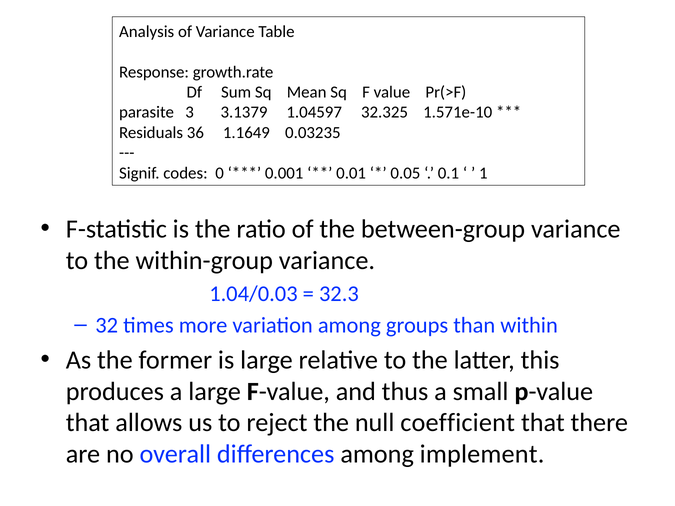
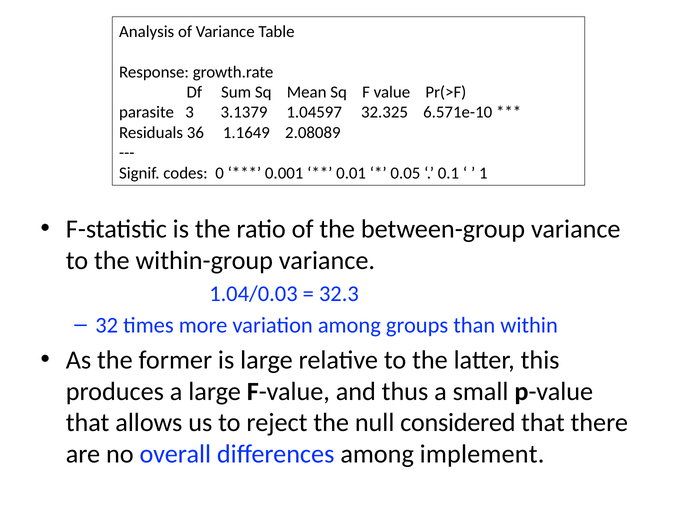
1.571e-10: 1.571e-10 -> 6.571e-10 (458, 112)
0.03235: 0.03235 -> 2.08089 (313, 133)
coefficient: coefficient -> considered (458, 423)
